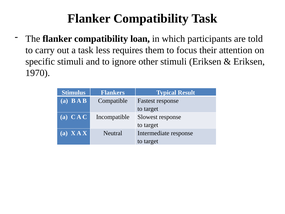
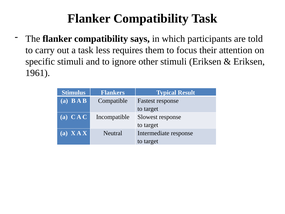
loan: loan -> says (140, 39)
1970: 1970 -> 1961 (38, 73)
